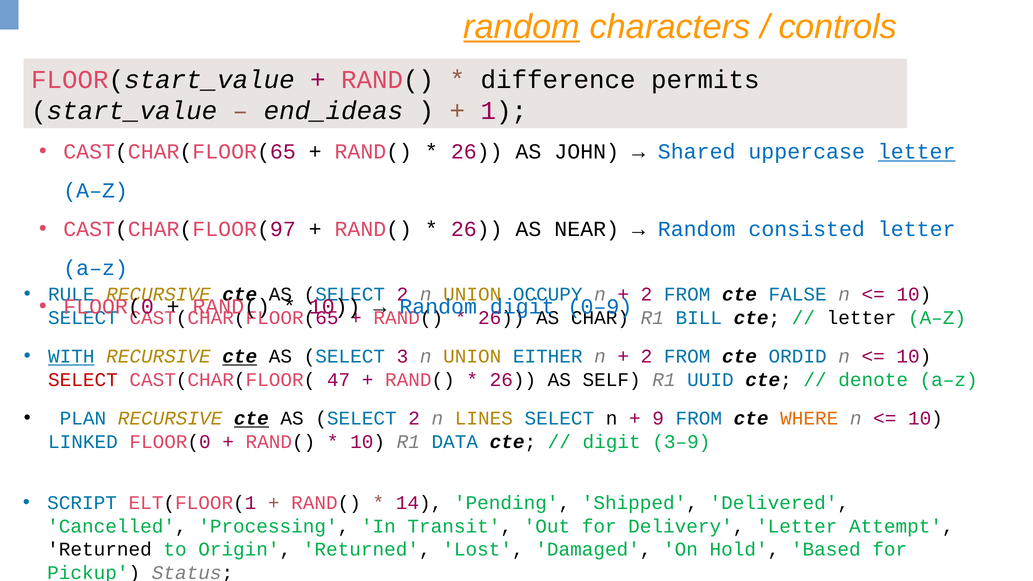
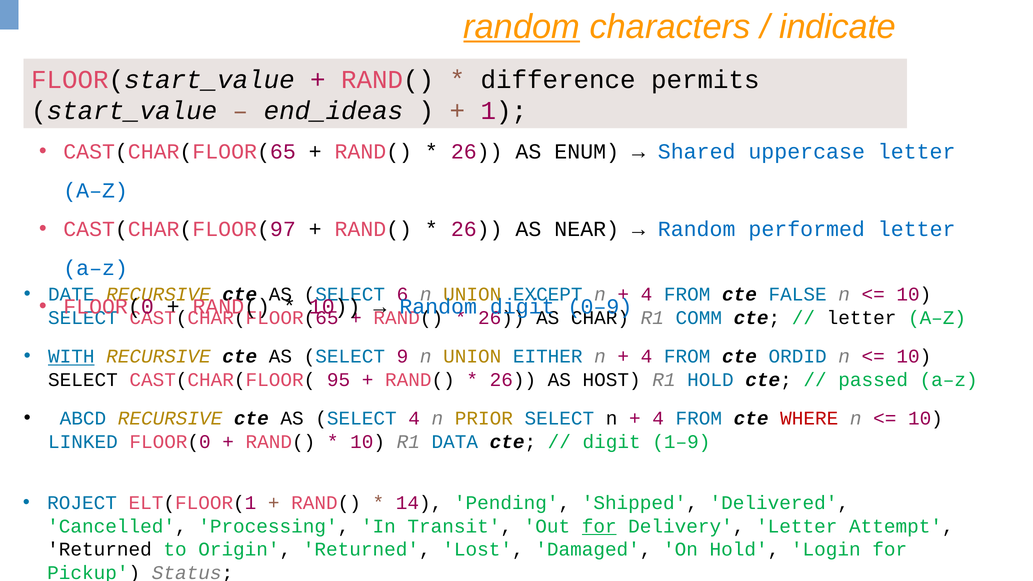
controls: controls -> indicate (838, 27)
JOHN: JOHN -> ENUM (587, 152)
letter underline: present -> none (917, 152)
consisted: consisted -> performed (807, 229)
RULE: RULE -> DATE (71, 295)
2: 2 -> 6 (402, 295)
OCCUPY: OCCUPY -> EXCEPT (548, 295)
2: 2 -> 4 (647, 295)
BILL: BILL -> COMM (699, 318)
cte underline: present -> none (240, 357)
3: 3 -> 9 (402, 357)
2: 2 -> 4 (647, 357)
SELECT colour: red -> black (83, 380)
47: 47 -> 95 (339, 380)
SELF: SELF -> HOST (612, 380)
R1 UUID: UUID -> HOLD (710, 380)
denote: denote -> passed (873, 380)
PLAN: PLAN -> ABCD (83, 419)
cte underline: present -> none (251, 419)
2: 2 -> 4 (414, 419)
LINES: LINES -> PRIOR (484, 419)
9: 9 -> 4 (658, 419)
WHERE colour: orange -> red (809, 419)
3–9: 3–9 -> 1–9 (681, 442)
SCRIPT: SCRIPT -> ROJECT (82, 503)
for underline: none -> present (599, 526)
Based: Based -> Login (826, 549)
